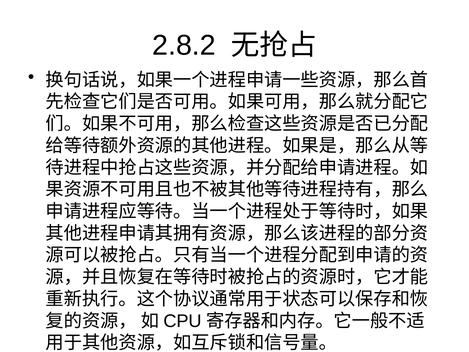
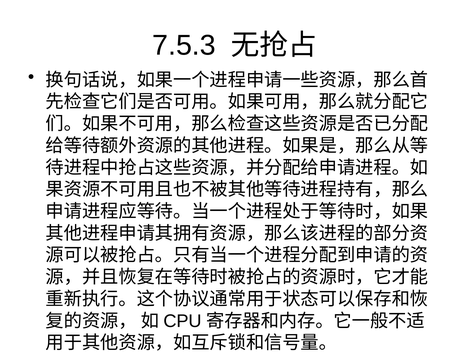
2.8.2: 2.8.2 -> 7.5.3 (184, 45)
